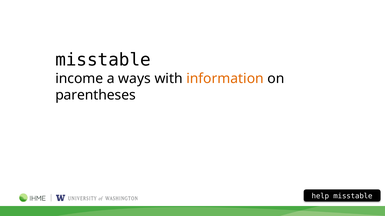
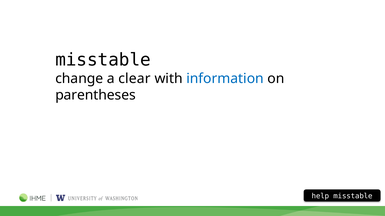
income: income -> change (79, 79)
ways: ways -> clear (134, 79)
information colour: orange -> blue (225, 79)
